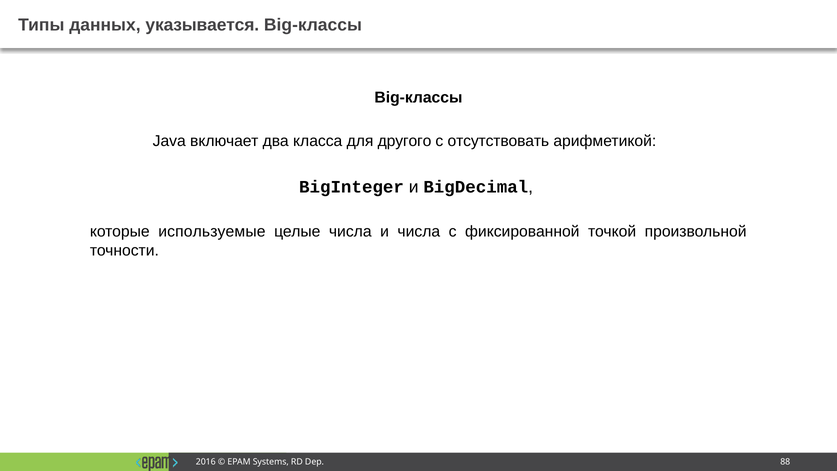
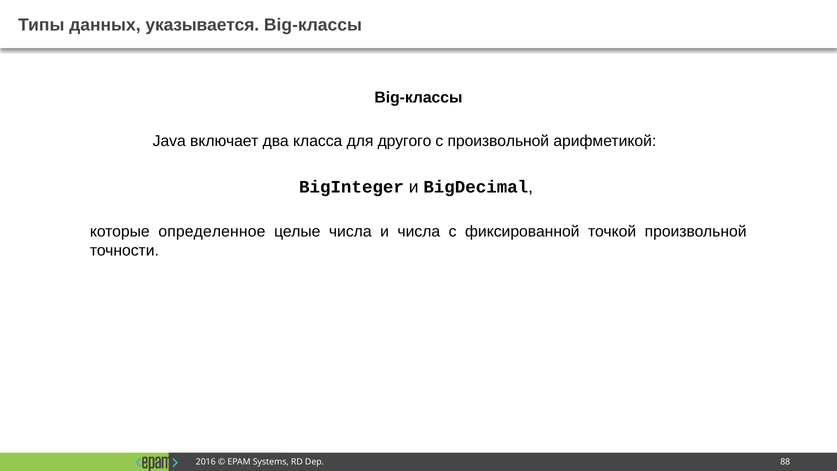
с отсутствовать: отсутствовать -> произвольной (498, 141)
используемые: используемые -> определенное (212, 232)
